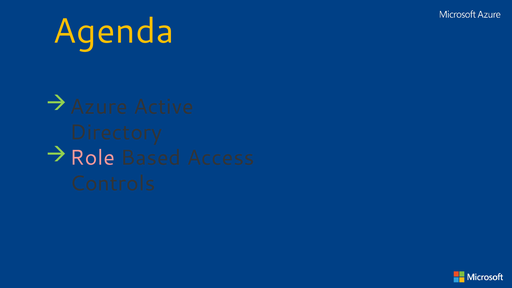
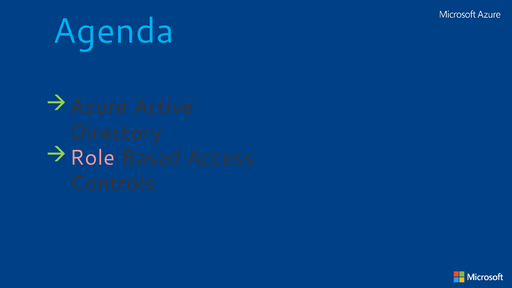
Agenda colour: yellow -> light blue (113, 31)
